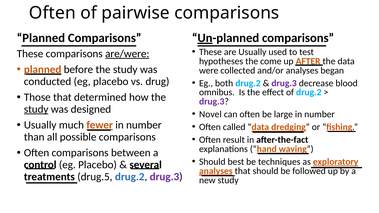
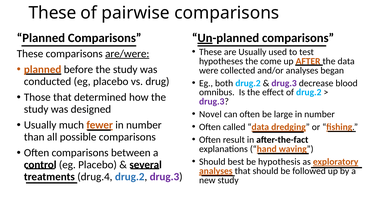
Often: Often -> These (53, 13)
study underline: present -> none (36, 109)
techniques: techniques -> hypothesis (279, 162)
drug.5: drug.5 -> drug.4 (95, 177)
